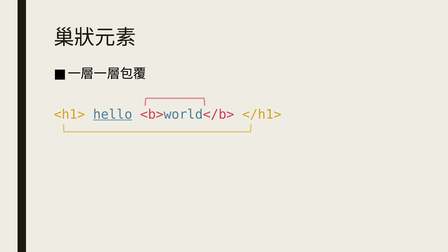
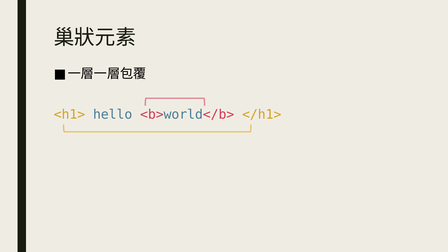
hello underline: present -> none (113, 114)
